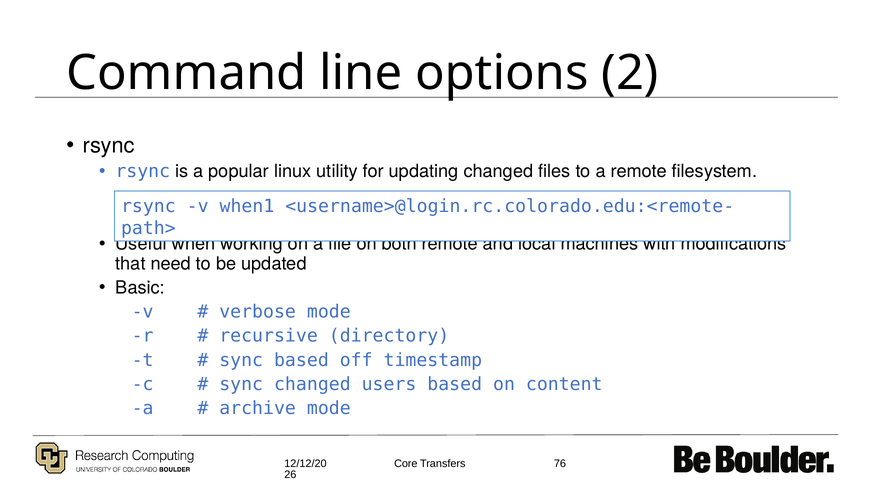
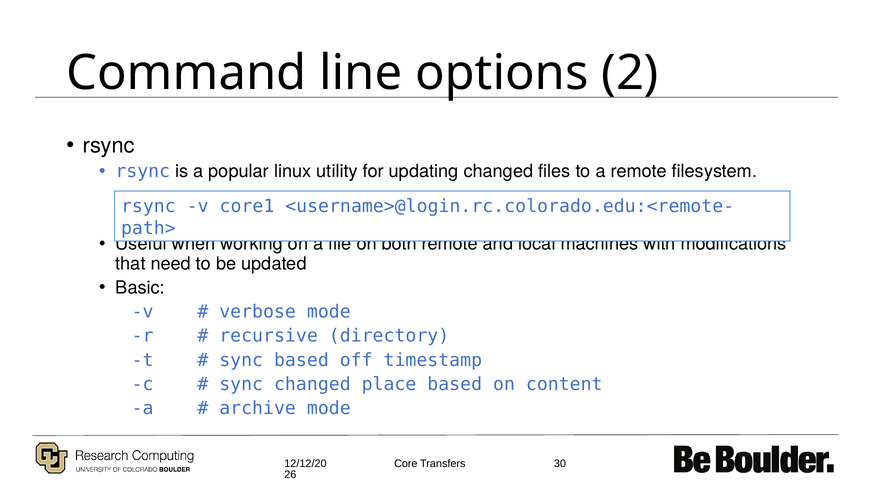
when1: when1 -> core1 (247, 206)
users: users -> place (389, 384)
76: 76 -> 30 (560, 464)
